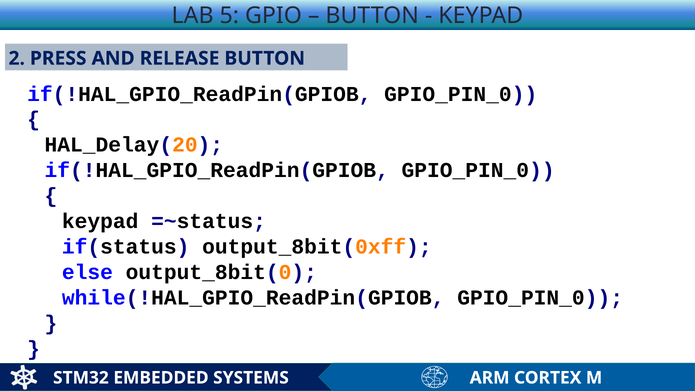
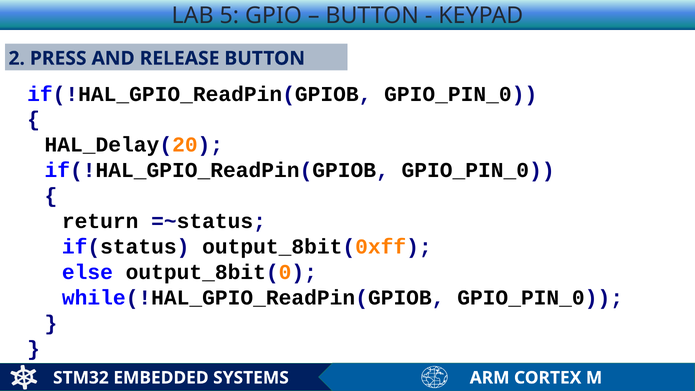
keypad: keypad -> return (100, 221)
